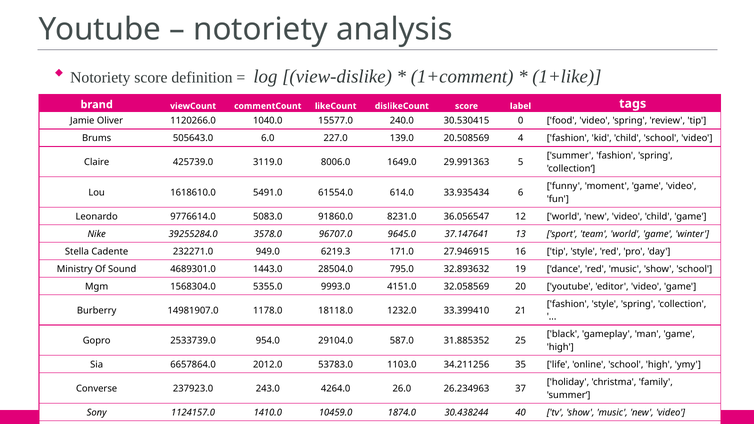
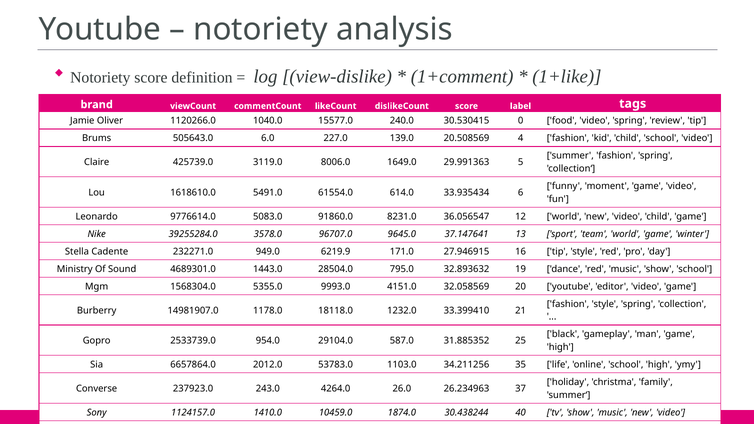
6219.3: 6219.3 -> 6219.9 (336, 252)
